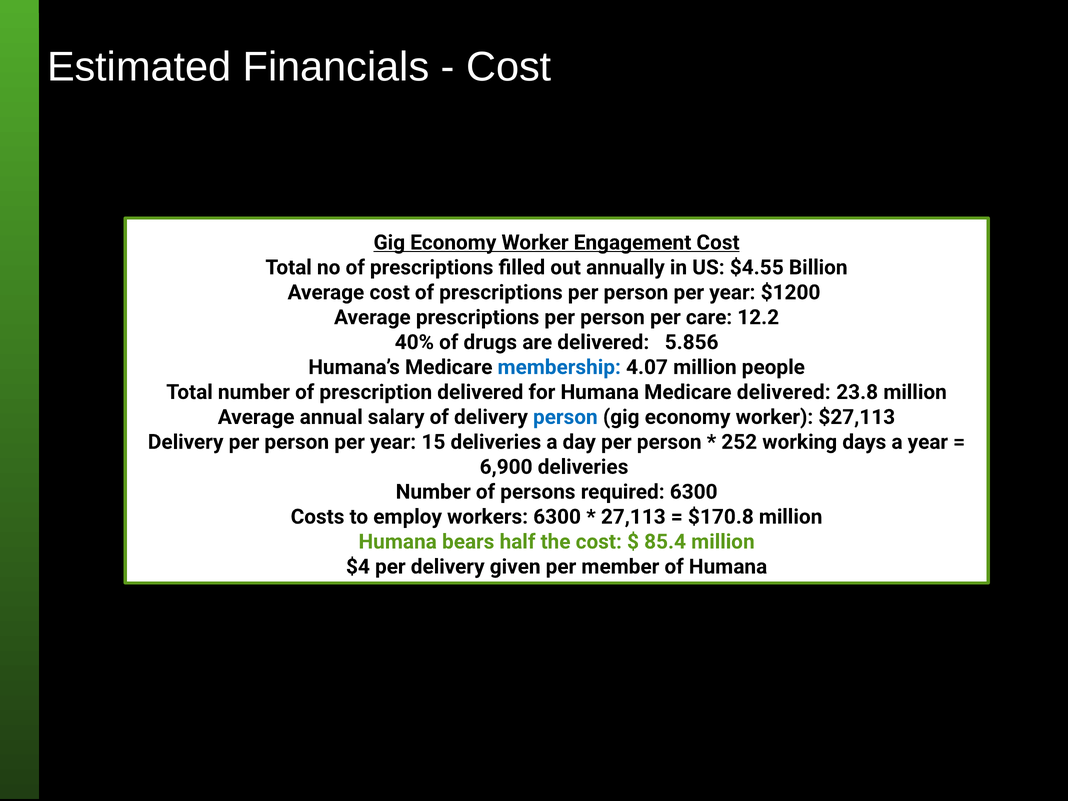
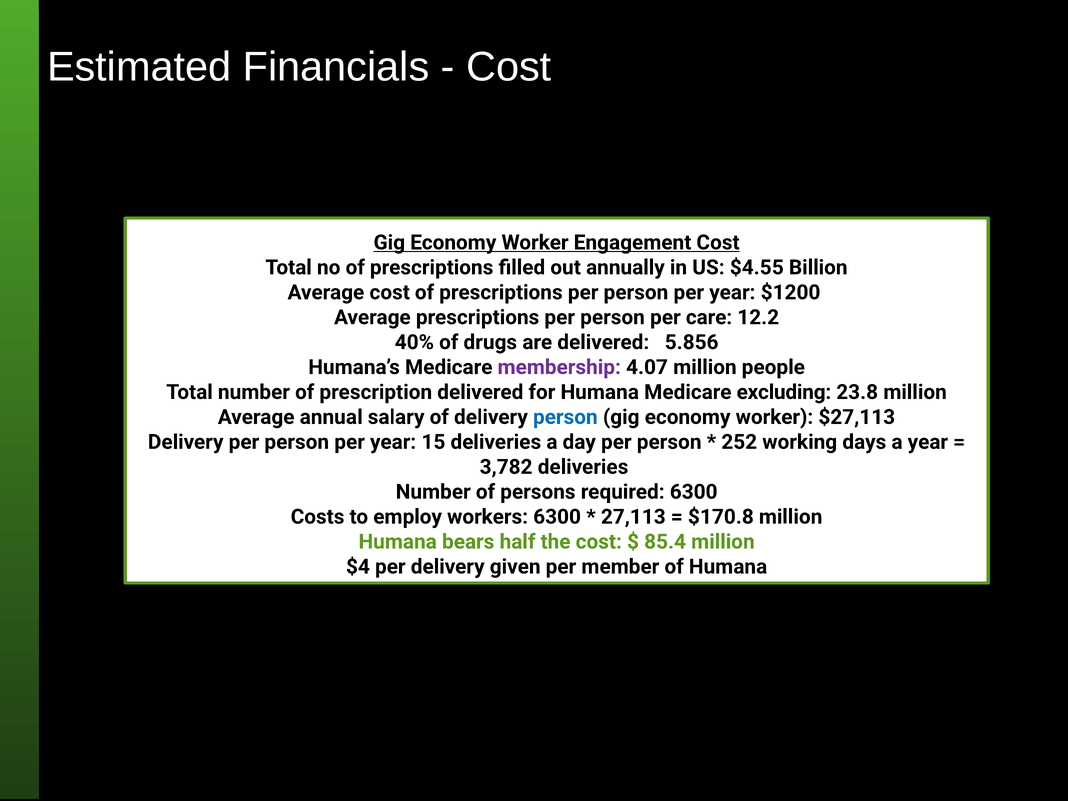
membership colour: blue -> purple (559, 367)
Medicare delivered: delivered -> excluding (784, 392)
6,900: 6,900 -> 3,782 (506, 467)
